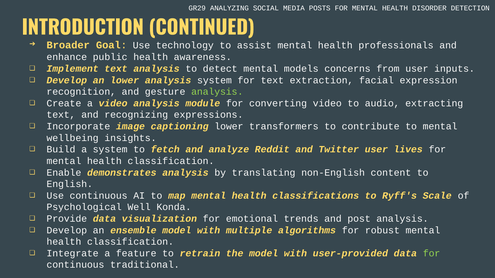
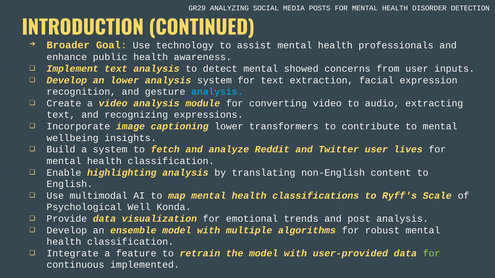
models: models -> showed (301, 69)
analysis colour: light green -> light blue (217, 92)
demonstrates: demonstrates -> highlighting (122, 173)
Use continuous: continuous -> multimodal (99, 196)
traditional: traditional -> implemented (145, 265)
